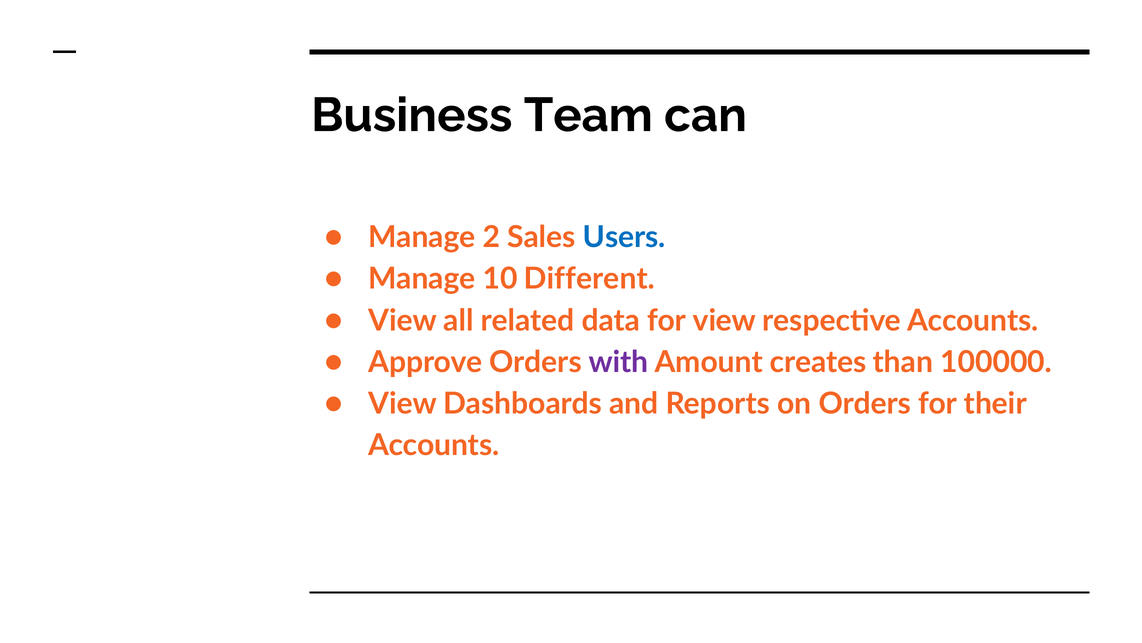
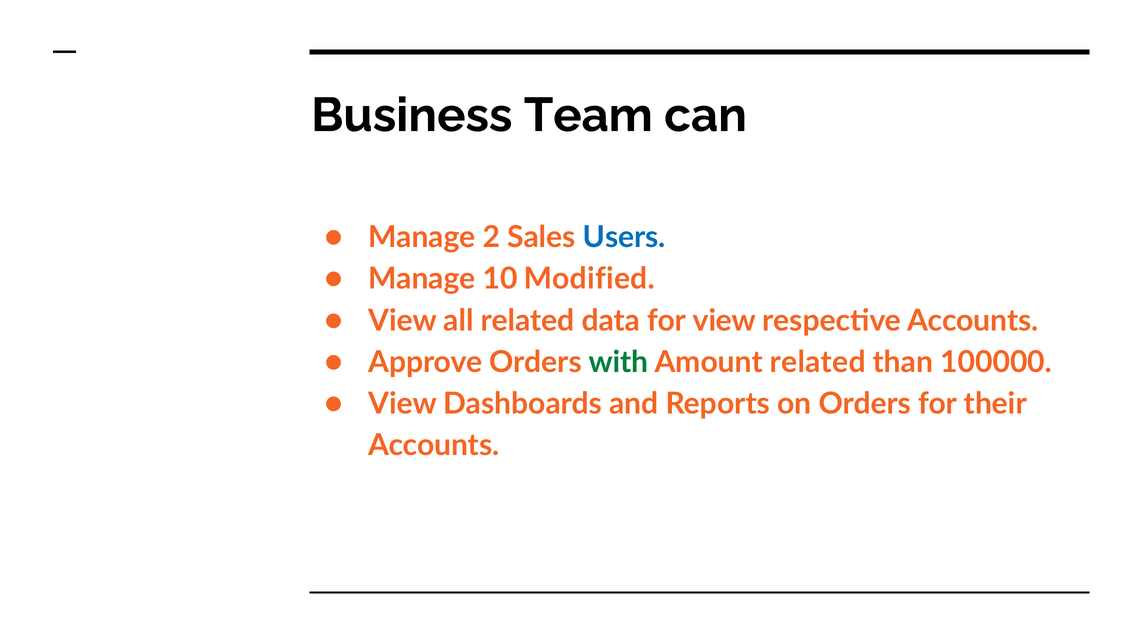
Different: Different -> Modified (589, 279)
with colour: purple -> green (618, 362)
Amount creates: creates -> related (818, 362)
